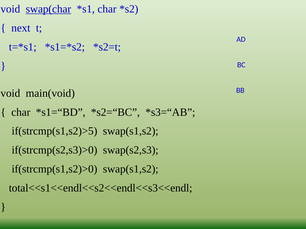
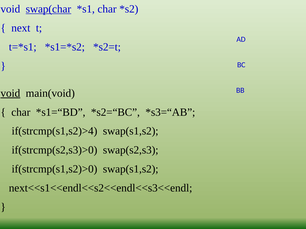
void underline: none -> present (10, 93)
if(strcmp(s1,s2)>5: if(strcmp(s1,s2)>5 -> if(strcmp(s1,s2)>4 (54, 131)
total<<s1<<endl<<s2<<endl<<s3<<endl: total<<s1<<endl<<s2<<endl<<s3<<endl -> next<<s1<<endl<<s2<<endl<<s3<<endl (101, 188)
